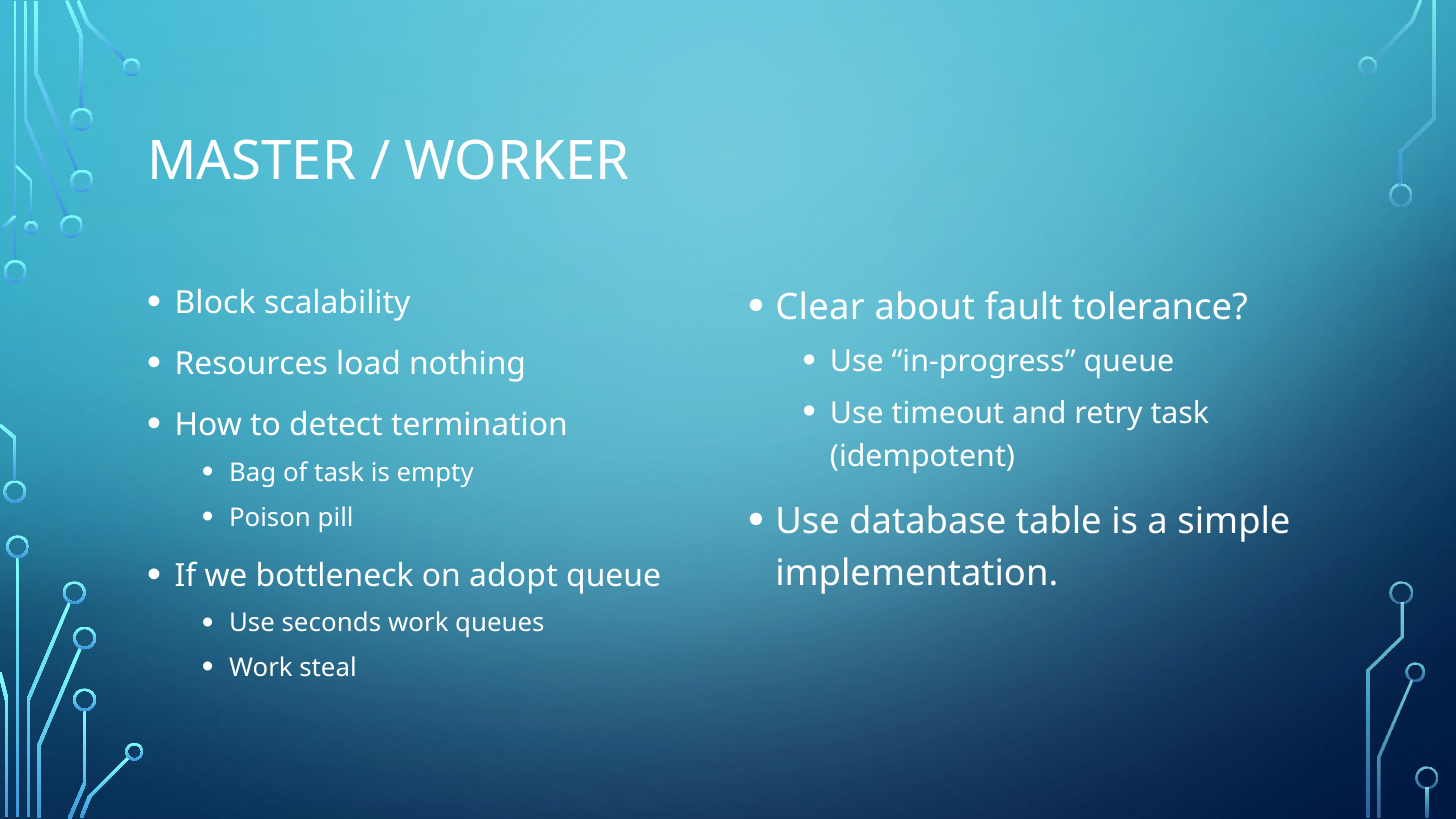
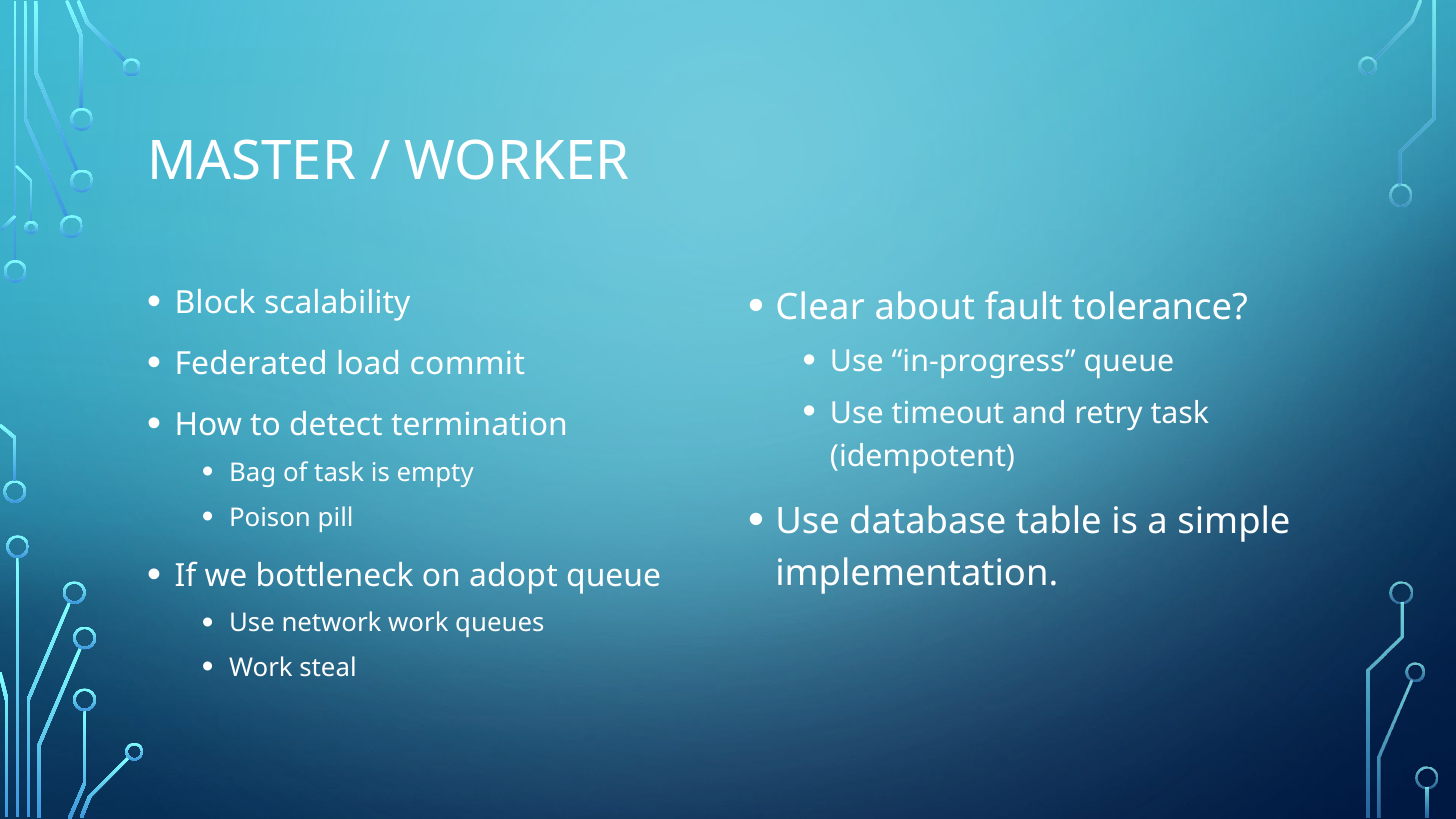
Resources: Resources -> Federated (251, 364)
nothing: nothing -> commit (467, 364)
seconds: seconds -> network (331, 623)
